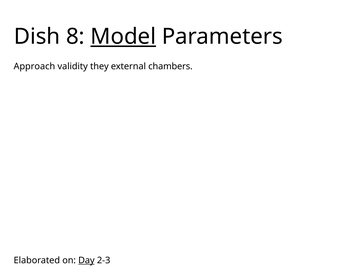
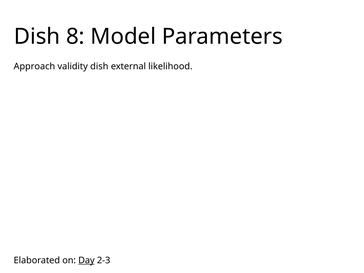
Model underline: present -> none (123, 37)
validity they: they -> dish (99, 66)
chambers: chambers -> likelihood (170, 66)
